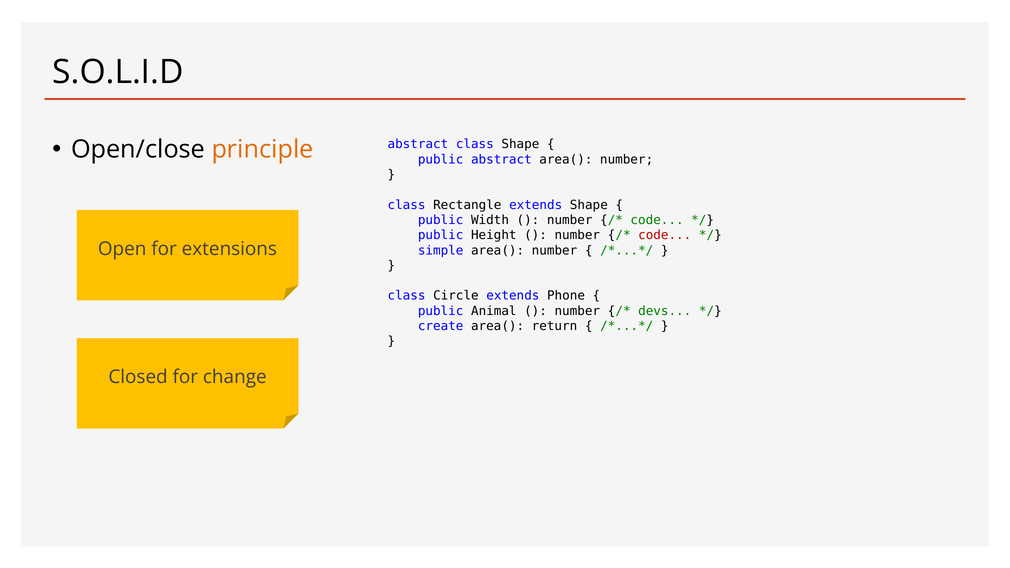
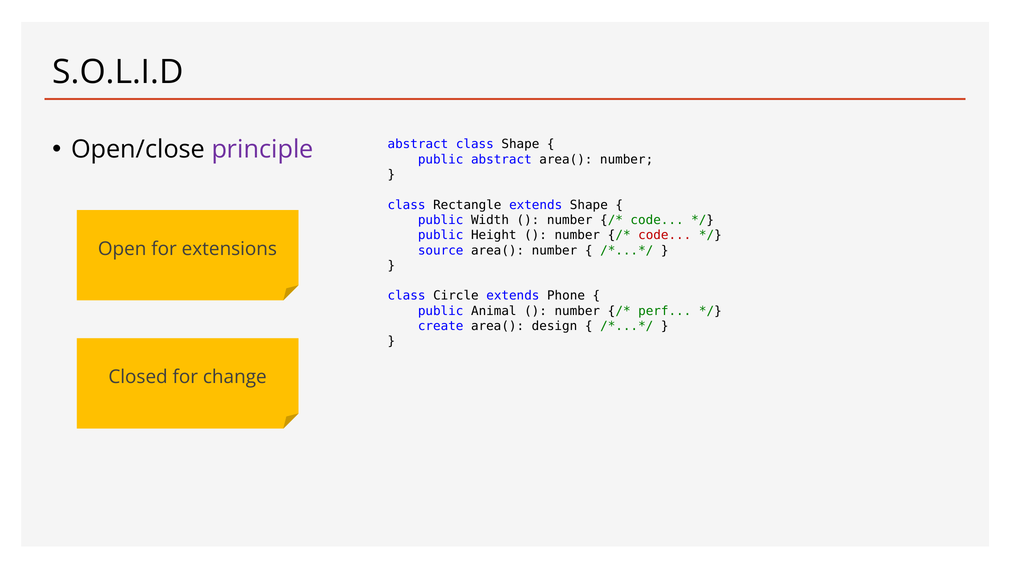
principle colour: orange -> purple (263, 149)
simple: simple -> source (441, 250)
devs: devs -> perf (665, 311)
return: return -> design (554, 326)
